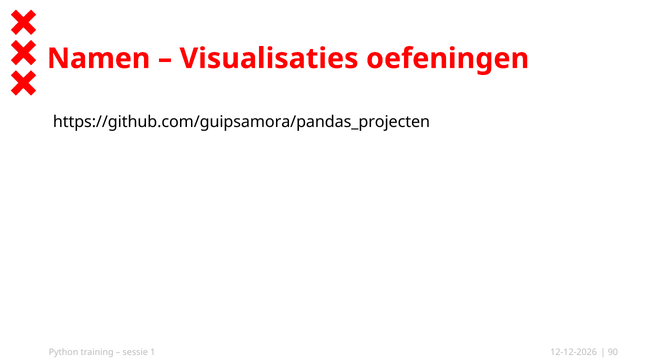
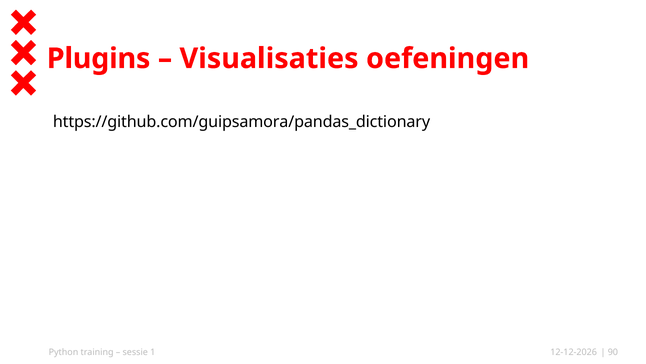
Namen: Namen -> Plugins (99, 58)
https://github.com/guipsamora/pandas_projecten: https://github.com/guipsamora/pandas_projecten -> https://github.com/guipsamora/pandas_dictionary (241, 122)
